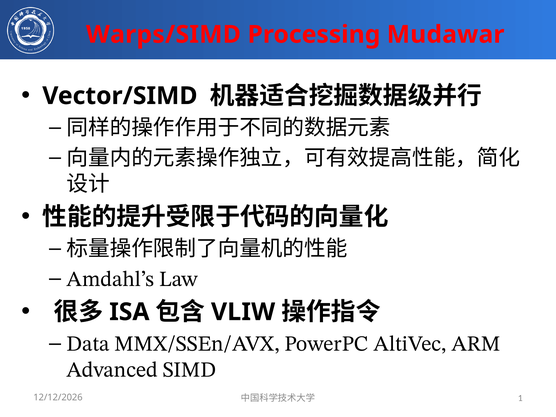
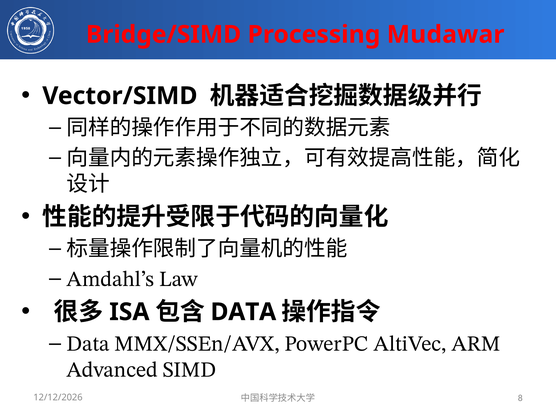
Warps/SIMD: Warps/SIMD -> Bridge/SIMD (164, 35)
VLIW: VLIW -> DATA (243, 312)
1: 1 -> 8 (520, 398)
